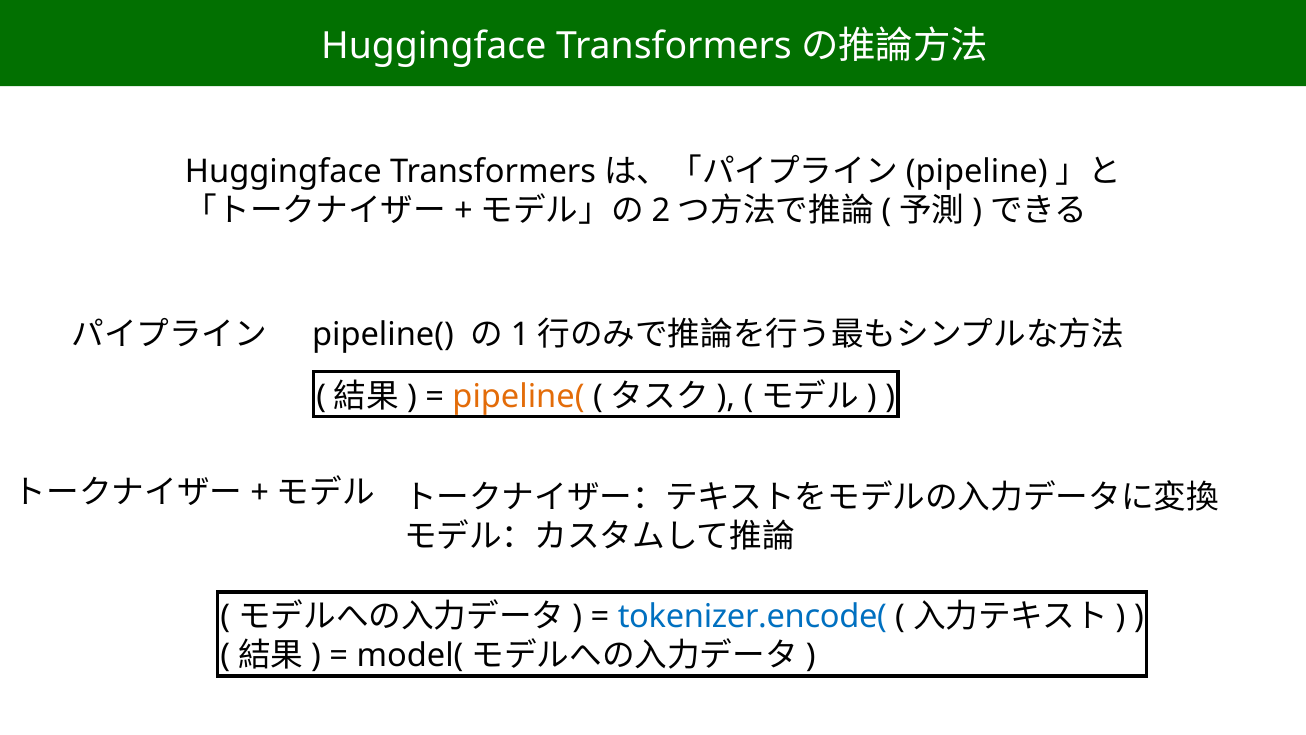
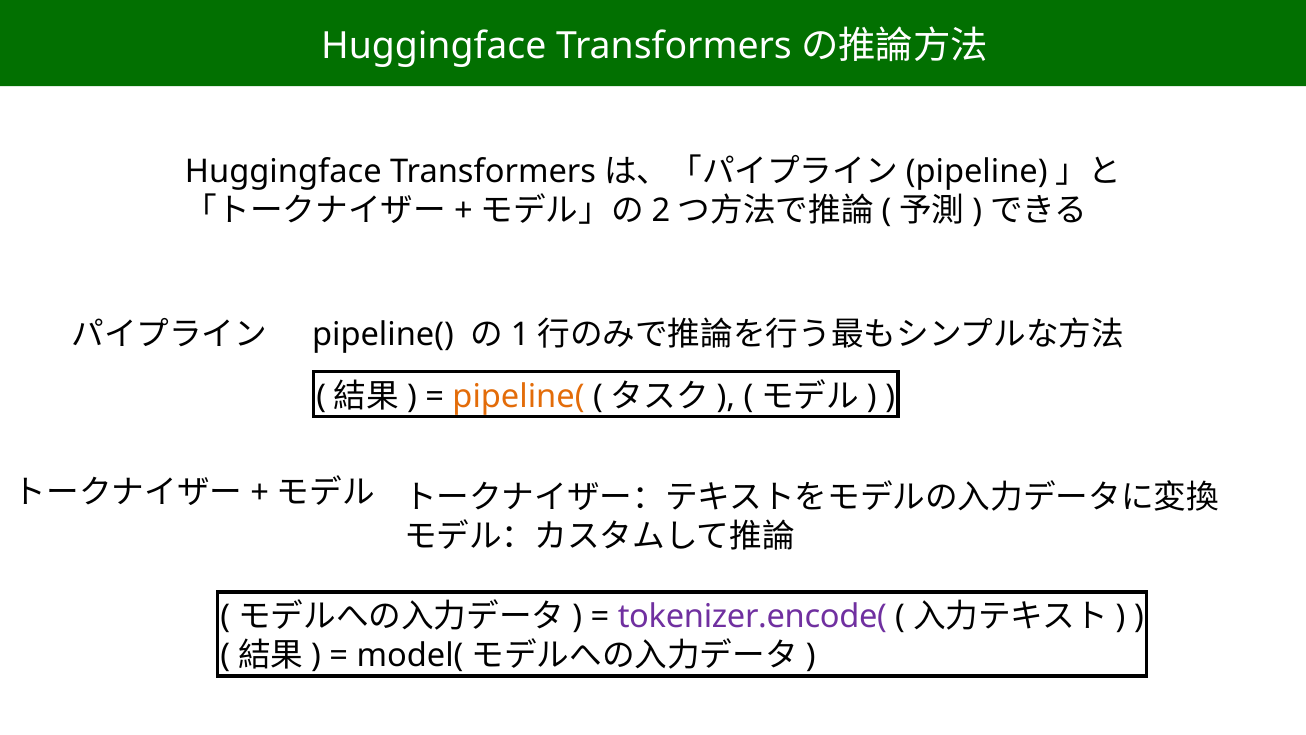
tokenizer.encode( colour: blue -> purple (752, 616)
